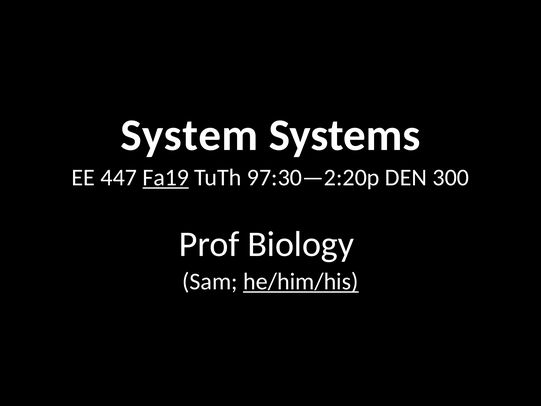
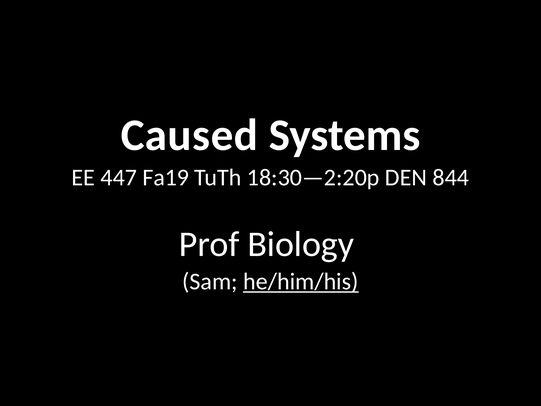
System: System -> Caused (189, 135)
Fa19 underline: present -> none (166, 178)
97:30—2:20p: 97:30—2:20p -> 18:30—2:20p (313, 178)
300: 300 -> 844 (451, 178)
